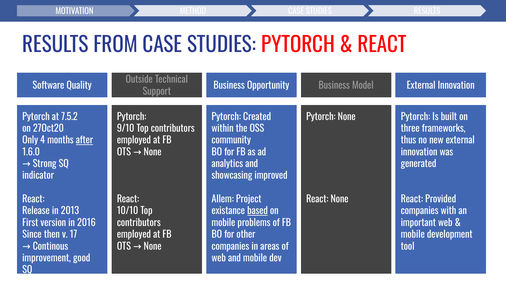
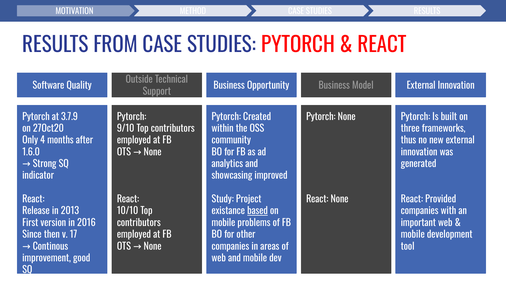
7.5.2: 7.5.2 -> 3.7.9 (69, 117)
after underline: present -> none (84, 141)
Allem: Allem -> Study (223, 200)
